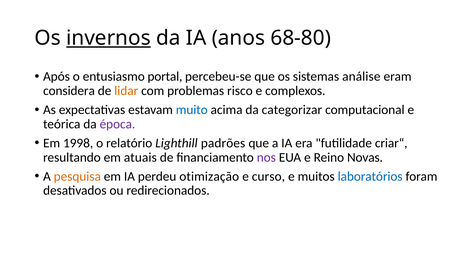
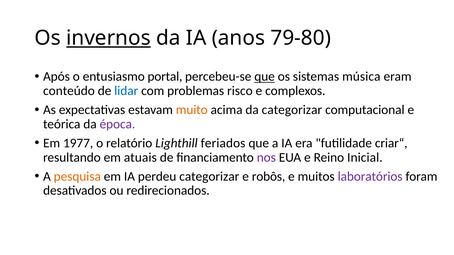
68-80: 68-80 -> 79-80 (301, 38)
que underline: none -> present (265, 77)
análise: análise -> música (361, 77)
considera: considera -> conteúdo (69, 91)
lidar colour: orange -> blue (126, 91)
muito colour: blue -> orange (192, 110)
1998: 1998 -> 1977 (78, 143)
padrões: padrões -> feriados (223, 143)
Novas: Novas -> Inicial (365, 158)
perdeu otimização: otimização -> categorizar (209, 177)
curso: curso -> robôs (269, 177)
laboratórios colour: blue -> purple (370, 177)
